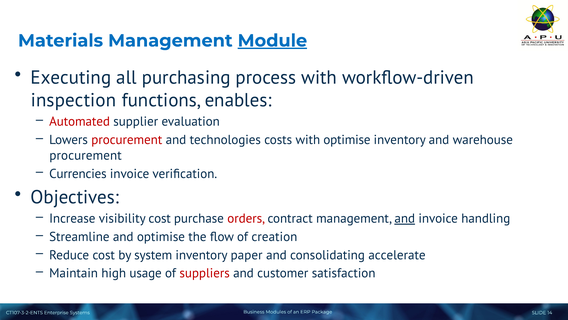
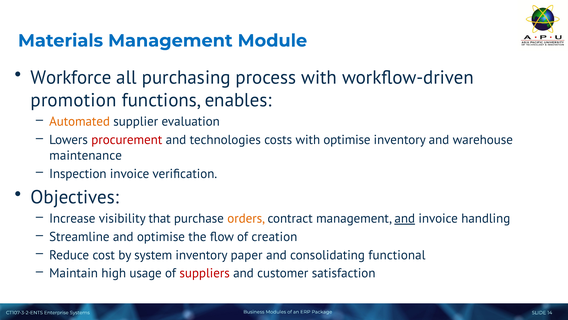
Module underline: present -> none (272, 41)
Executing: Executing -> Workforce (71, 77)
inspection: inspection -> promotion (74, 100)
Automated colour: red -> orange (80, 121)
procurement: procurement -> maintenance (86, 155)
Currencies: Currencies -> Inspection (78, 174)
visibility cost: cost -> that (160, 218)
orders colour: red -> orange (246, 218)
accelerate: accelerate -> functional (397, 255)
